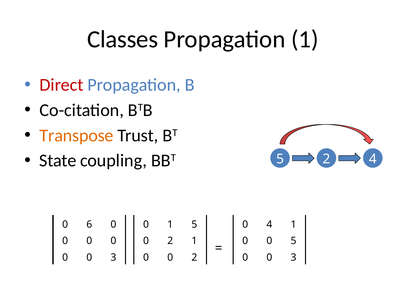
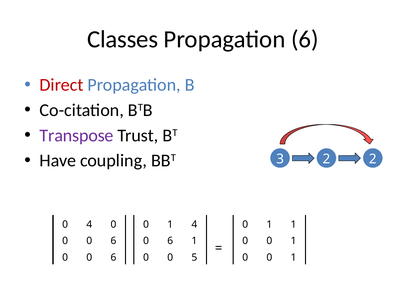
Propagation 1: 1 -> 6 (305, 39)
Transpose colour: orange -> purple (77, 136)
State: State -> Have (58, 161)
BBT 5: 5 -> 3 (280, 159)
2 4: 4 -> 2 (373, 159)
0 6: 6 -> 4 (89, 225)
1 5: 5 -> 4 (194, 225)
4: 4 -> 1 (269, 225)
0: 0 -> 6 (113, 241)
2: 2 -> 6 (170, 241)
5: 5 -> 1 (294, 241)
3: 3 -> 6 (113, 258)
0 0 2: 2 -> 5 (194, 258)
3: 3 -> 1 (294, 258)
